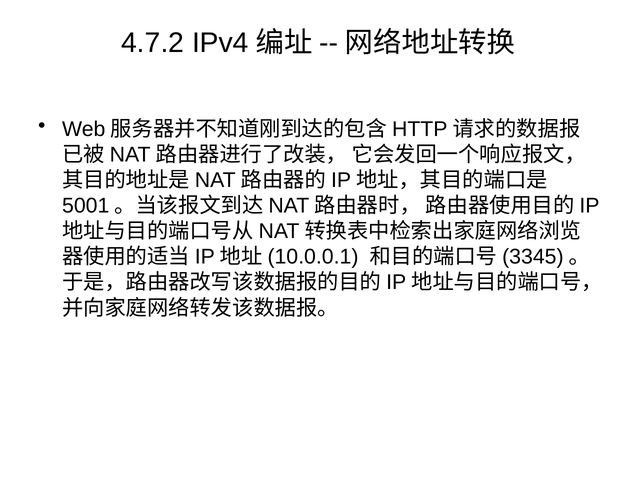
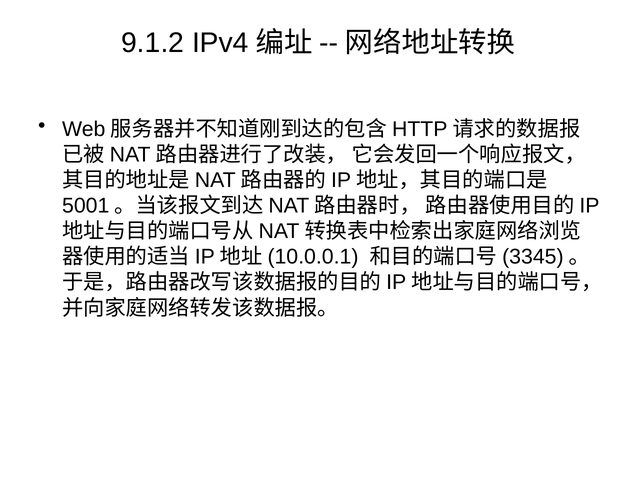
4.7.2: 4.7.2 -> 9.1.2 (153, 43)
